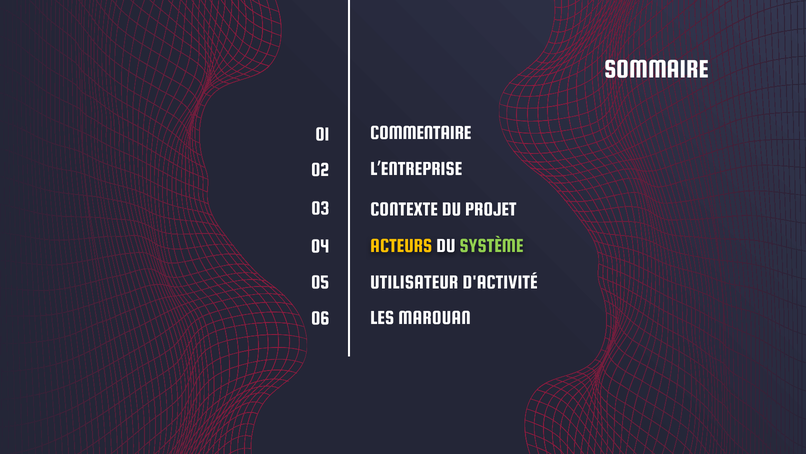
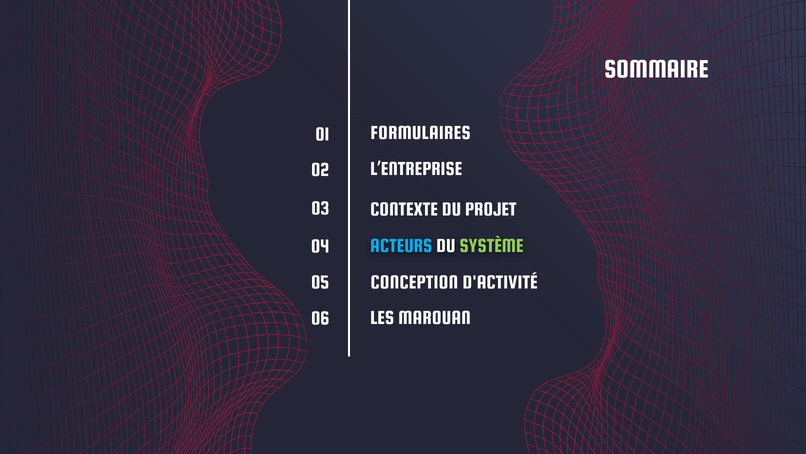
COMMENTAIRE: COMMENTAIRE -> FORMULAIRES (421, 132)
ACTEURS colour: yellow -> light blue (401, 245)
UTILISATEUR: UTILISATEUR -> CONCEPTION (414, 282)
